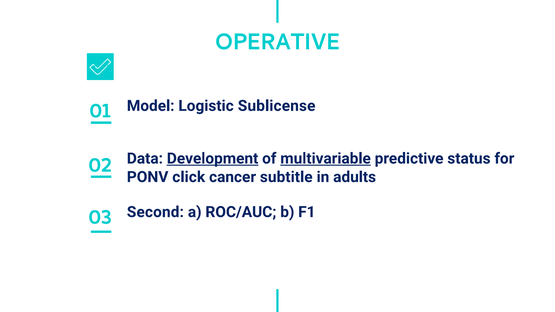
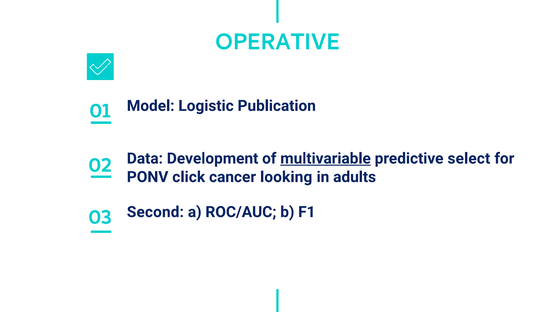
Sublicense: Sublicense -> Publication (277, 106)
Development underline: present -> none (213, 159)
status: status -> select (469, 159)
subtitle: subtitle -> looking (286, 177)
